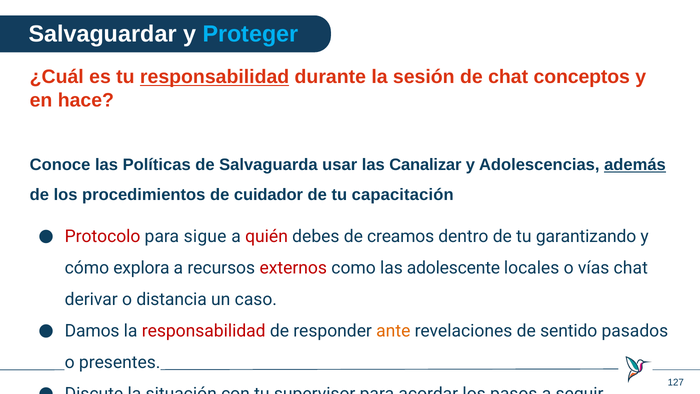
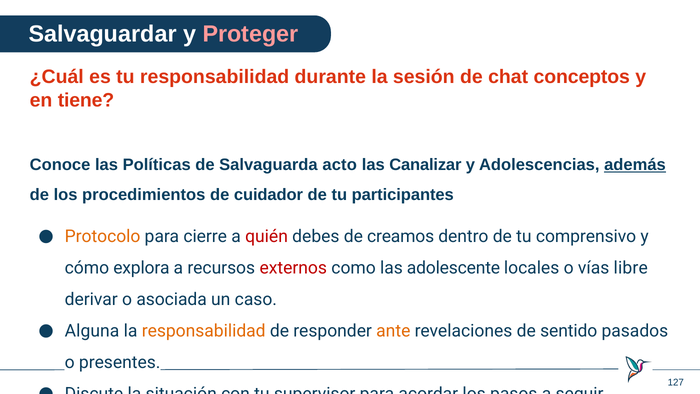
Proteger colour: light blue -> pink (250, 34)
responsabilidad underline: present -> none (215, 77)
hace: hace -> tiene (86, 100)
usar: usar -> acto (340, 165)
capacitación: capacitación -> participantes (403, 195)
Protocolo colour: red -> orange (103, 236)
sigue: sigue -> cierre (205, 236)
garantizando: garantizando -> comprensivo (586, 236)
vías chat: chat -> libre (631, 268)
distancia: distancia -> asociada (172, 299)
Damos: Damos -> Alguna (92, 331)
responsabilidad colour: red -> orange (204, 331)
